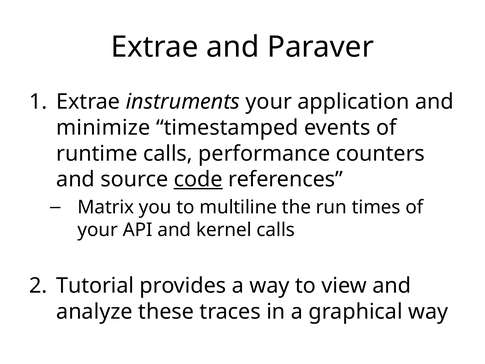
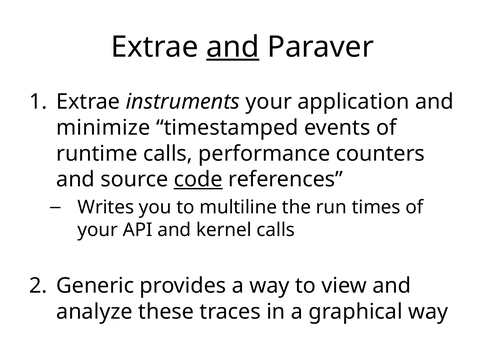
and underline: none -> present (233, 47)
Matrix: Matrix -> Writes (106, 207)
Tutorial: Tutorial -> Generic (95, 285)
